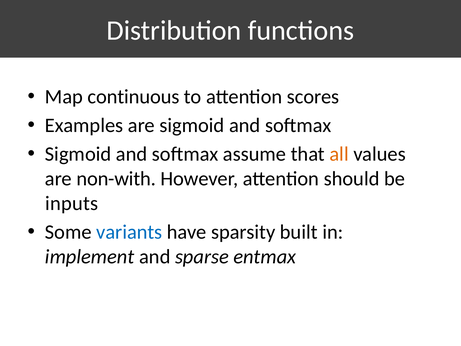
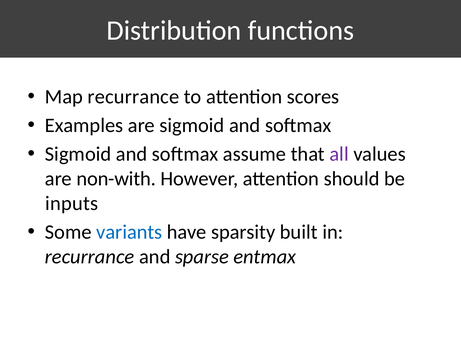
Map continuous: continuous -> recurrance (133, 97)
all colour: orange -> purple (339, 154)
implement: implement -> recurrance (90, 257)
